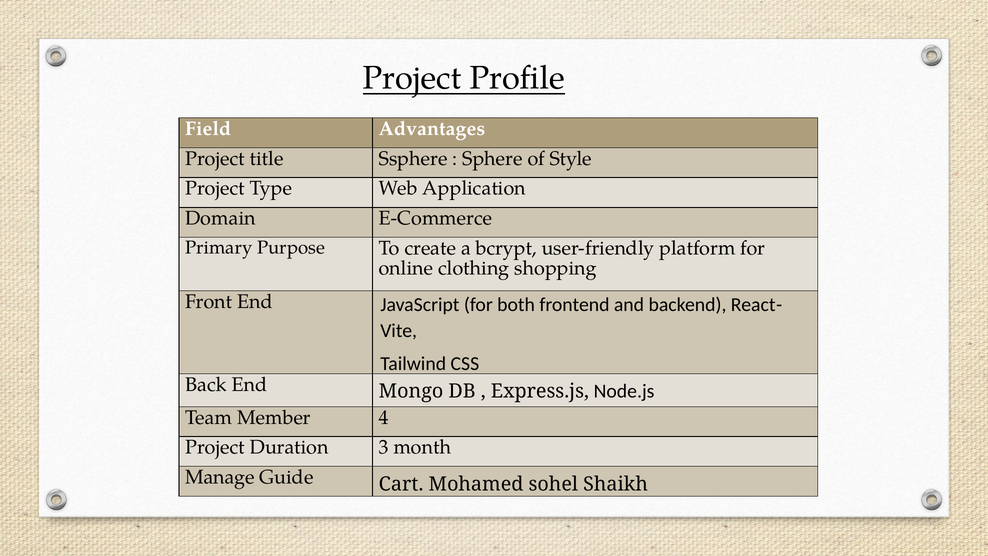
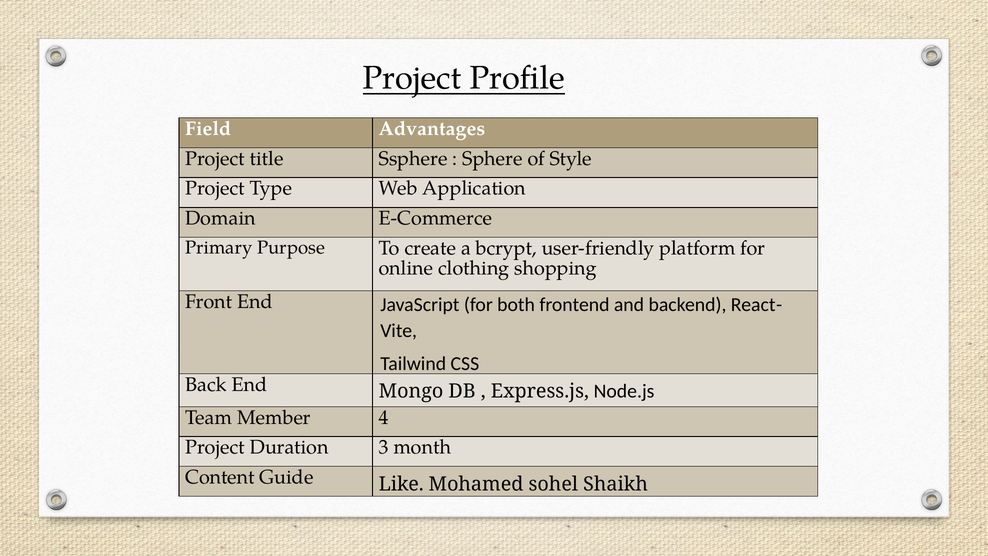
Manage: Manage -> Content (220, 477)
Cart: Cart -> Like (401, 484)
